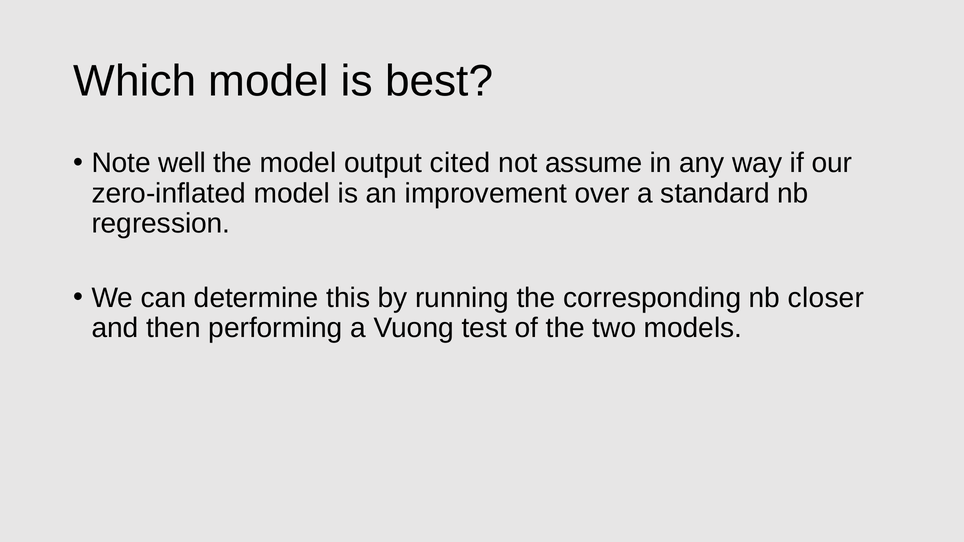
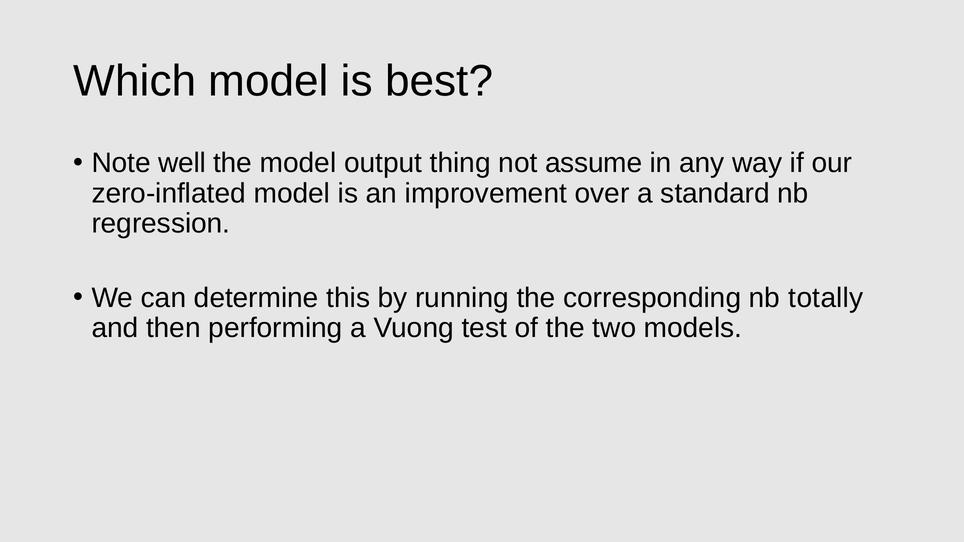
cited: cited -> thing (460, 163)
closer: closer -> totally (826, 298)
